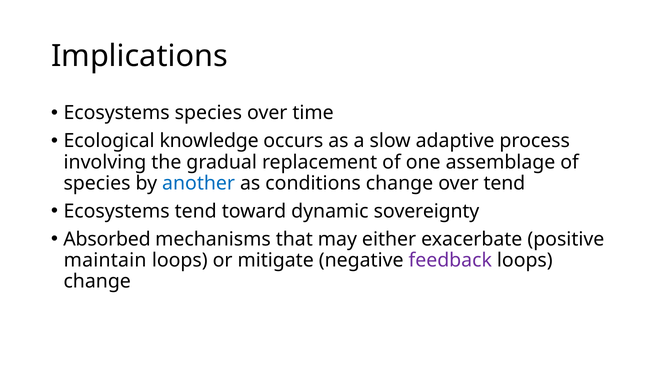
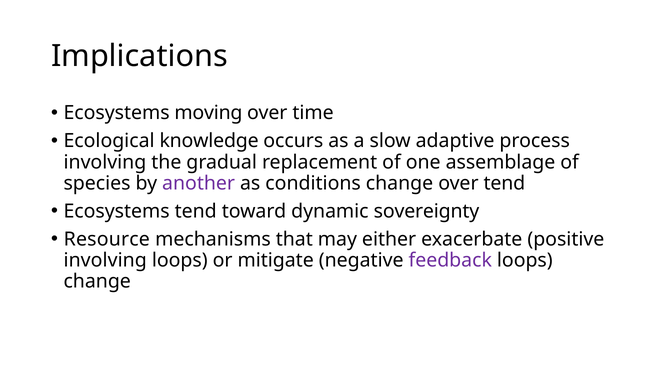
Ecosystems species: species -> moving (208, 113)
another colour: blue -> purple (199, 183)
Absorbed: Absorbed -> Resource (107, 239)
maintain: maintain -> involving (105, 260)
